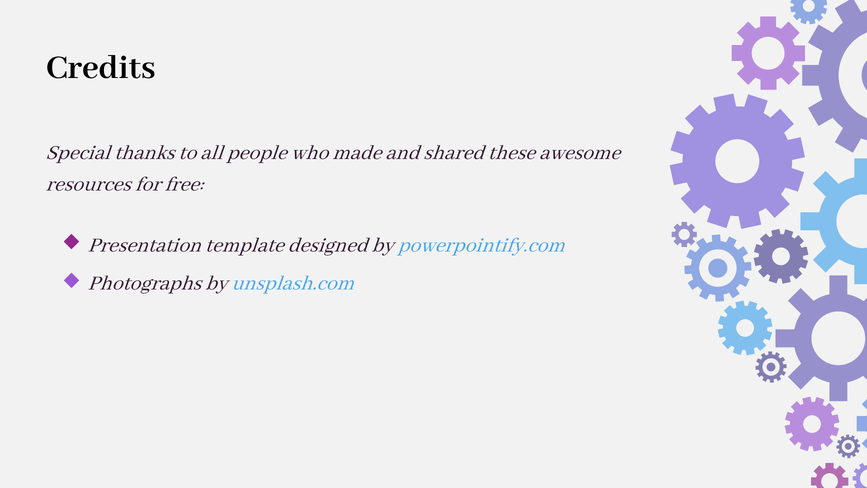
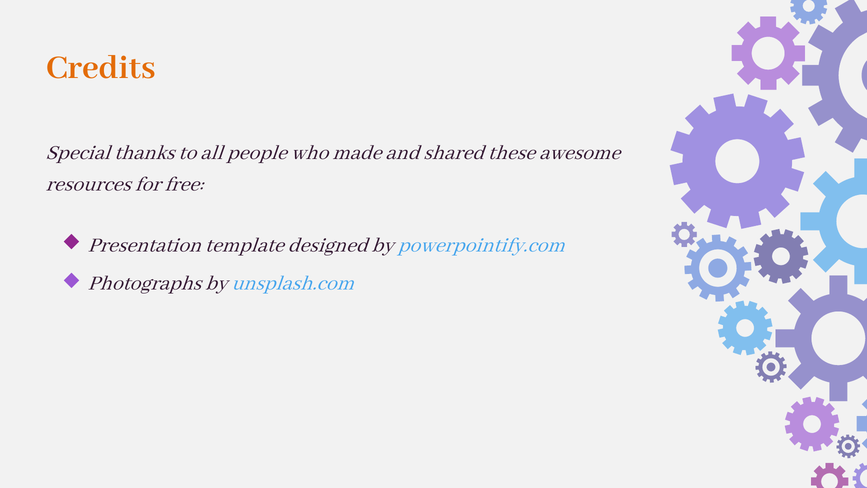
Credits colour: black -> orange (101, 66)
